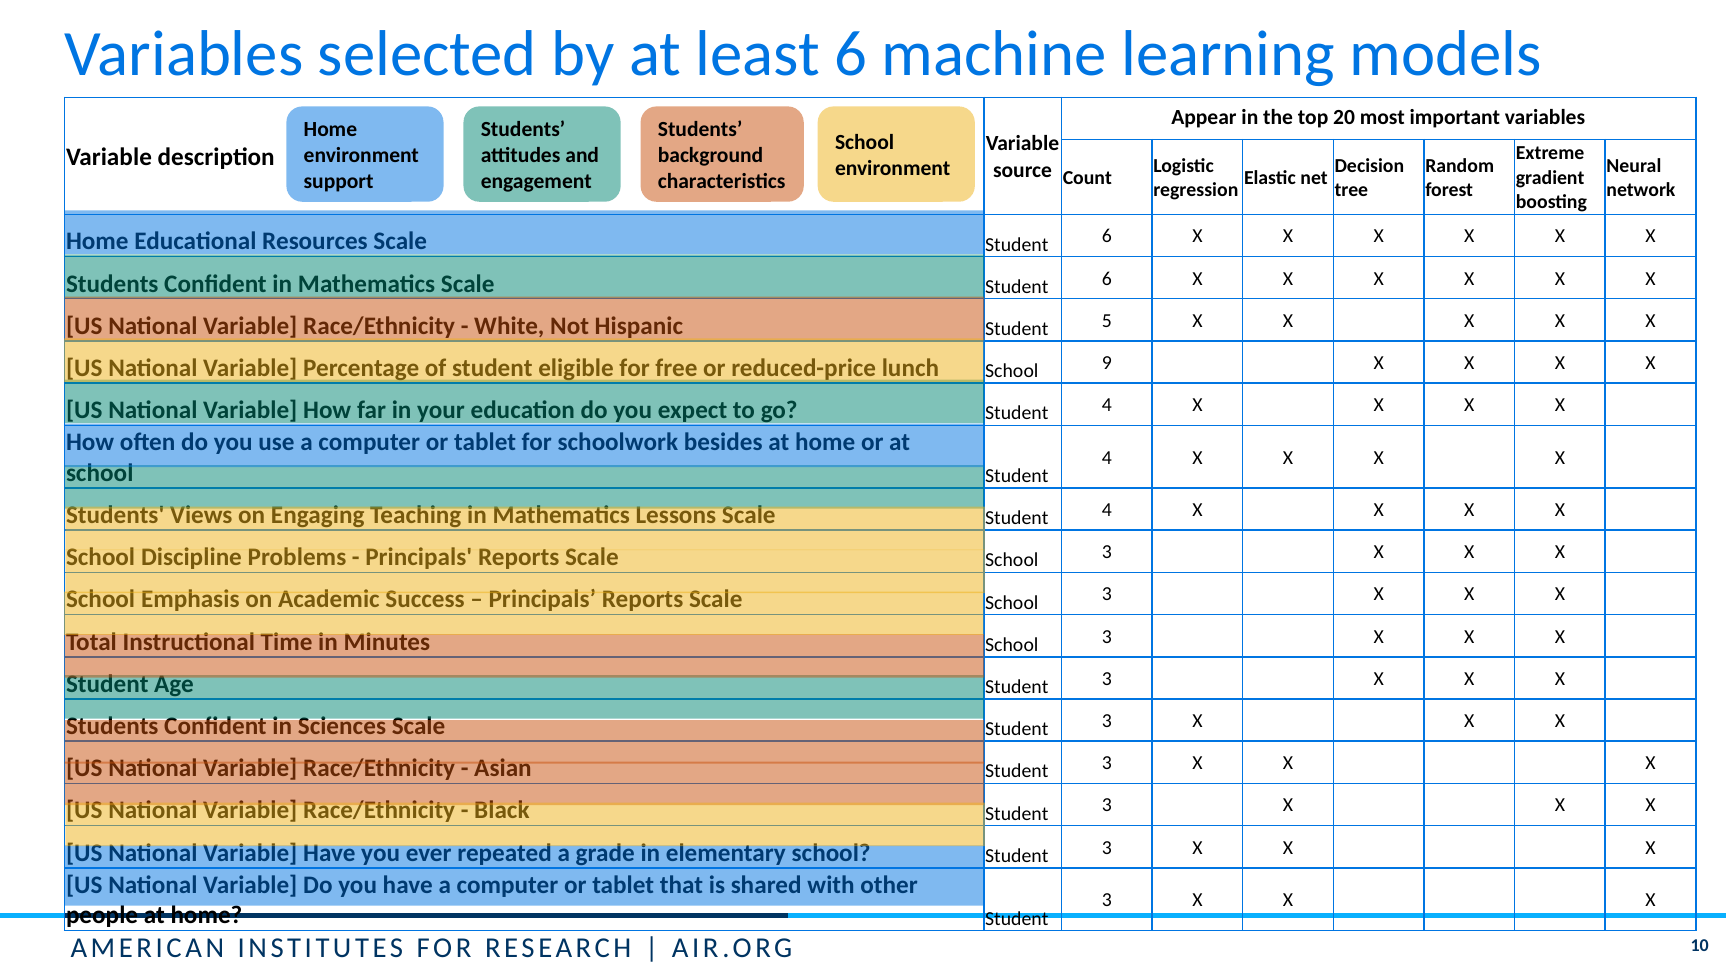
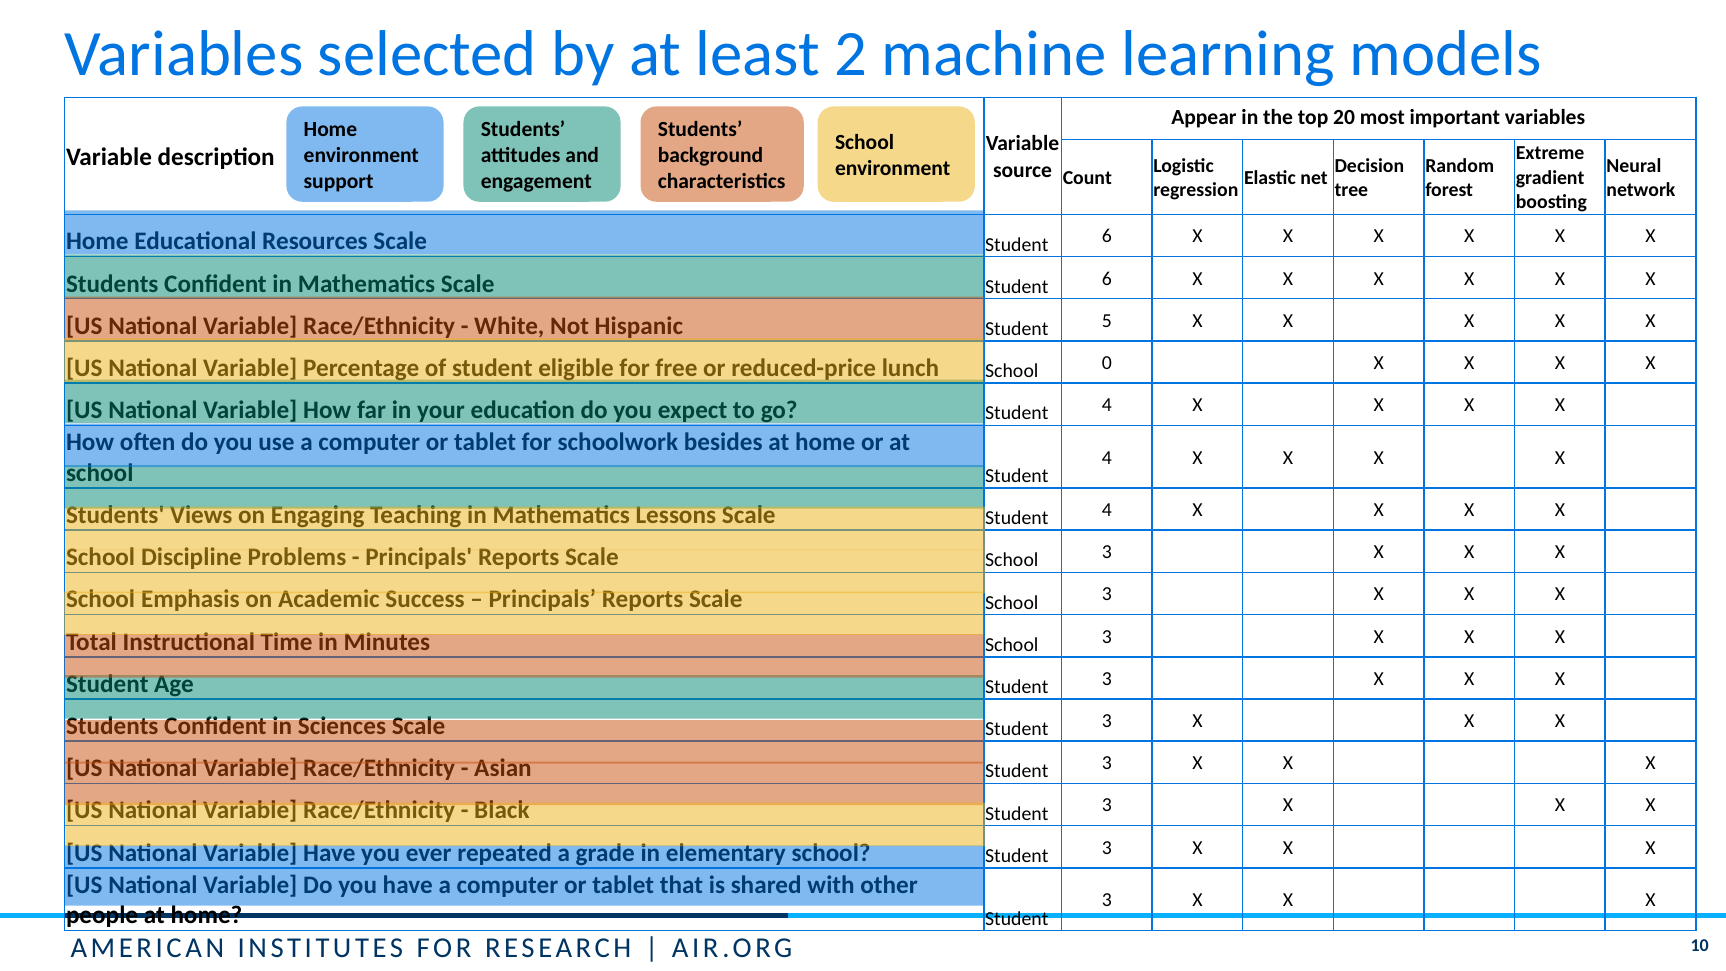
least 6: 6 -> 2 (851, 55)
9: 9 -> 0 (1107, 363)
